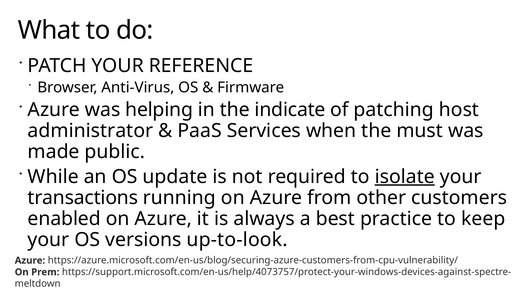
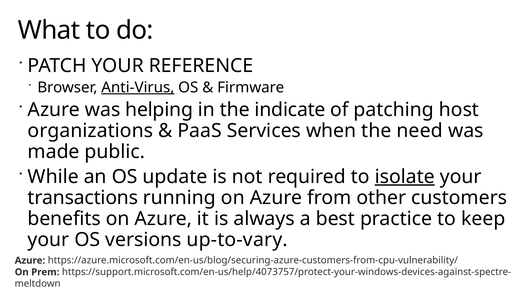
Anti-Virus underline: none -> present (138, 88)
administrator: administrator -> organizations (90, 131)
must: must -> need (420, 131)
enabled: enabled -> benefits (64, 219)
up-to-look: up-to-look -> up-to-vary (237, 240)
